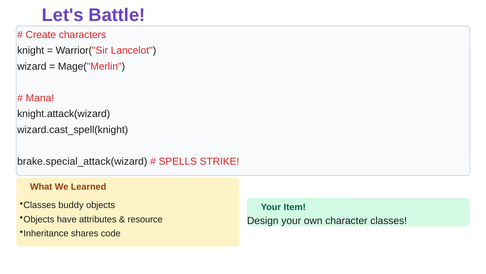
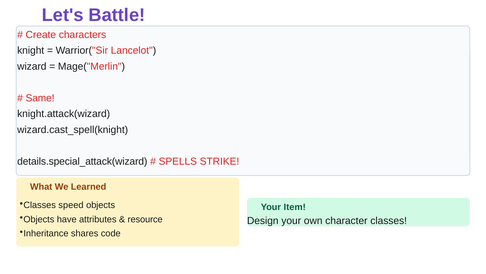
Mana: Mana -> Same (40, 98)
brake.special_attack(wizard: brake.special_attack(wizard -> details.special_attack(wizard (82, 161)
buddy: buddy -> speed (71, 205)
